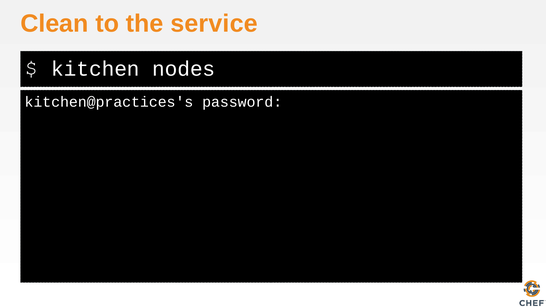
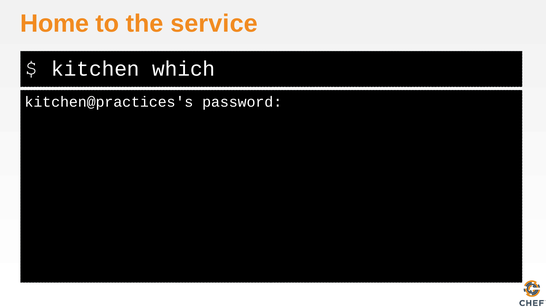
Clean: Clean -> Home (55, 24)
nodes: nodes -> which (184, 69)
